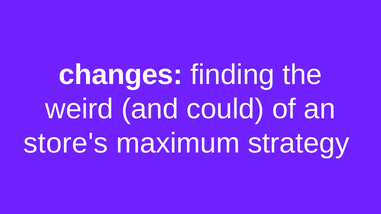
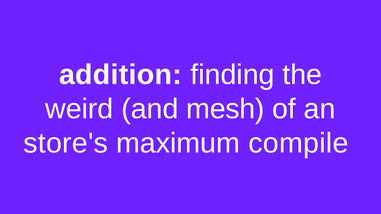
changes: changes -> addition (120, 75)
could: could -> mesh (225, 109)
strategy: strategy -> compile (298, 143)
